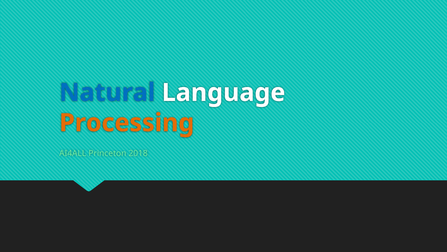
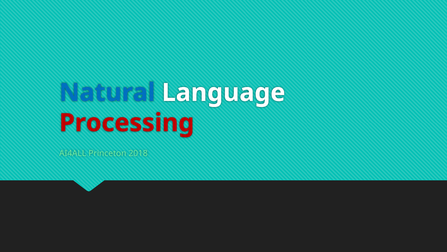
Processing colour: orange -> red (127, 123)
